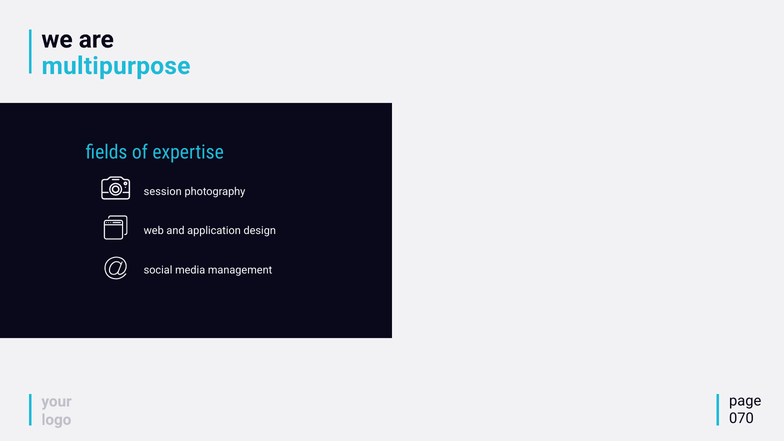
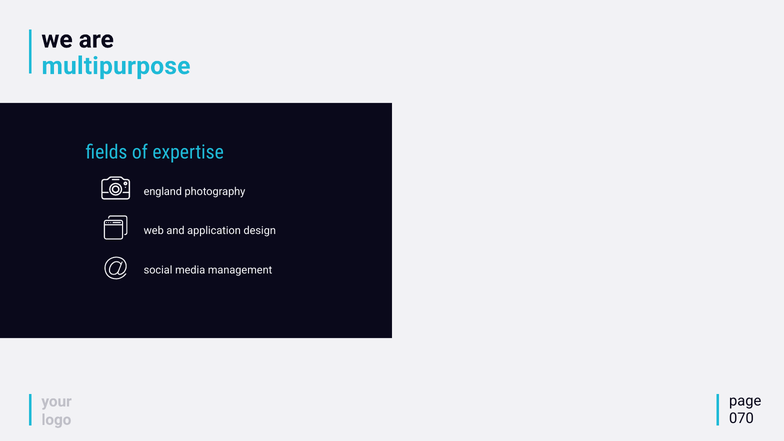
session: session -> england (163, 192)
